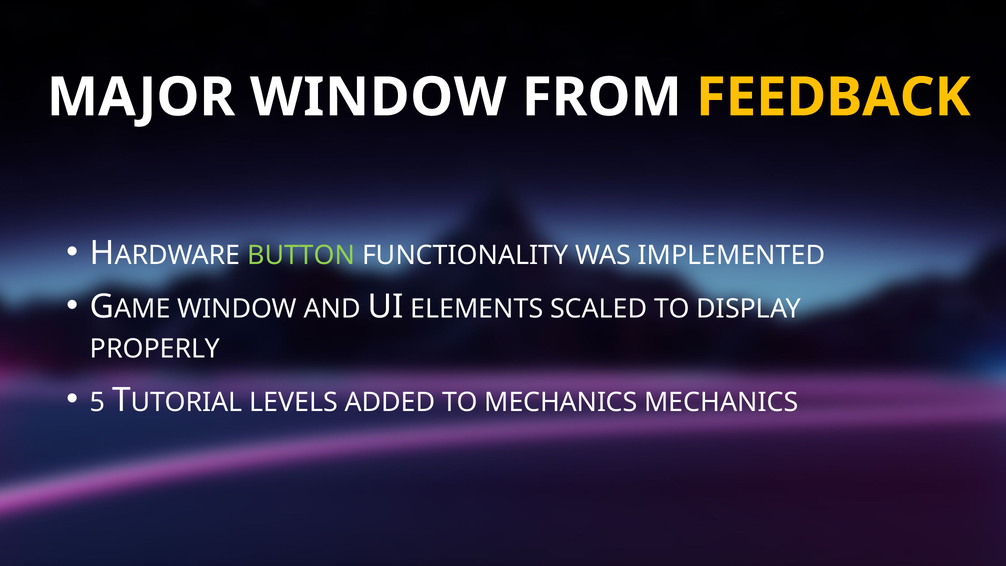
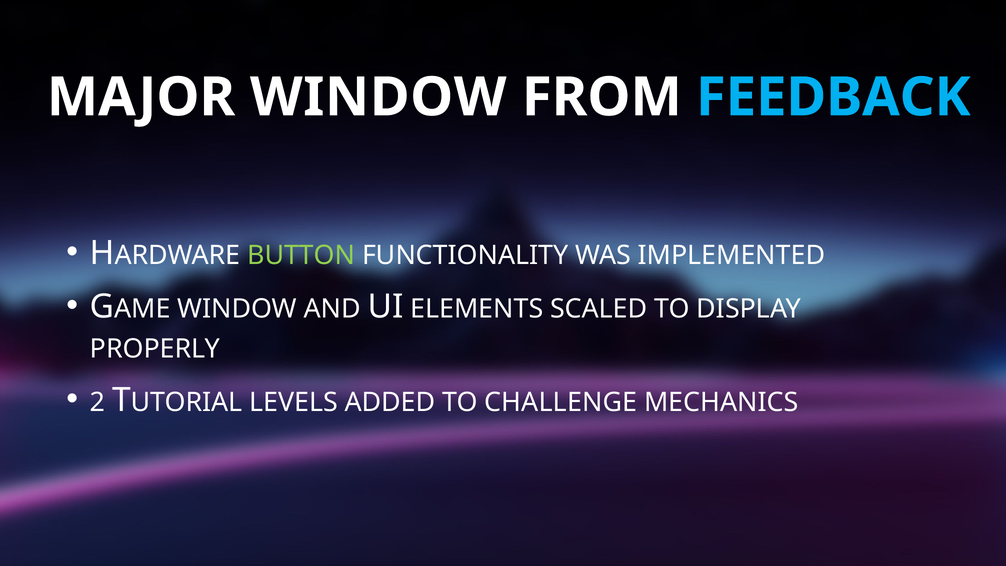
FEEDBACK colour: yellow -> light blue (833, 97)
5: 5 -> 2 (98, 402)
TO MECHANICS: MECHANICS -> CHALLENGE (561, 402)
